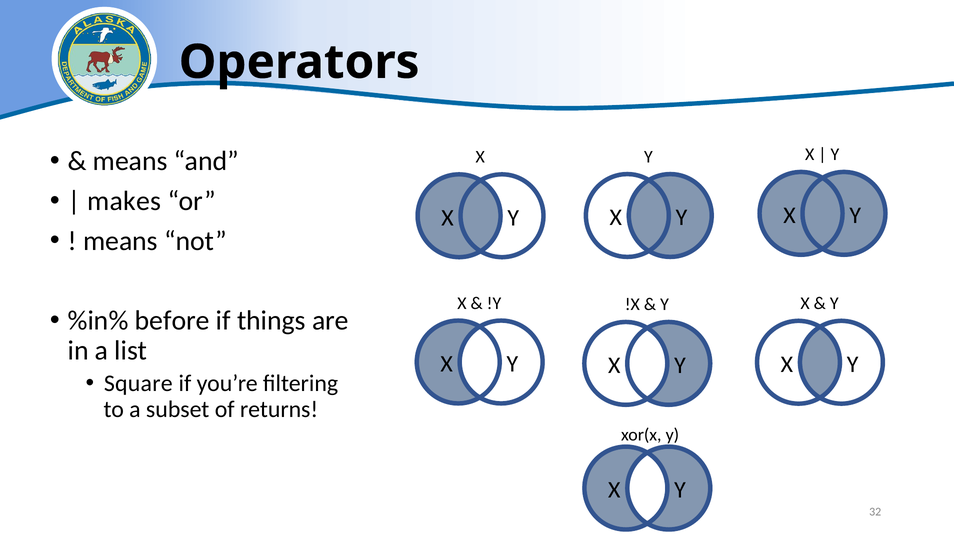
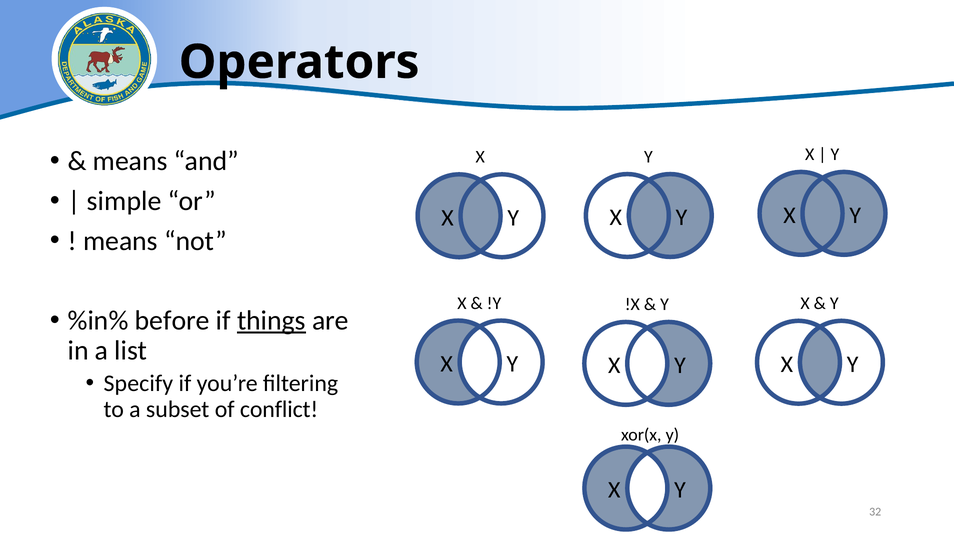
makes: makes -> simple (124, 201)
things underline: none -> present (271, 321)
Square: Square -> Specify (138, 384)
returns: returns -> conflict (279, 410)
